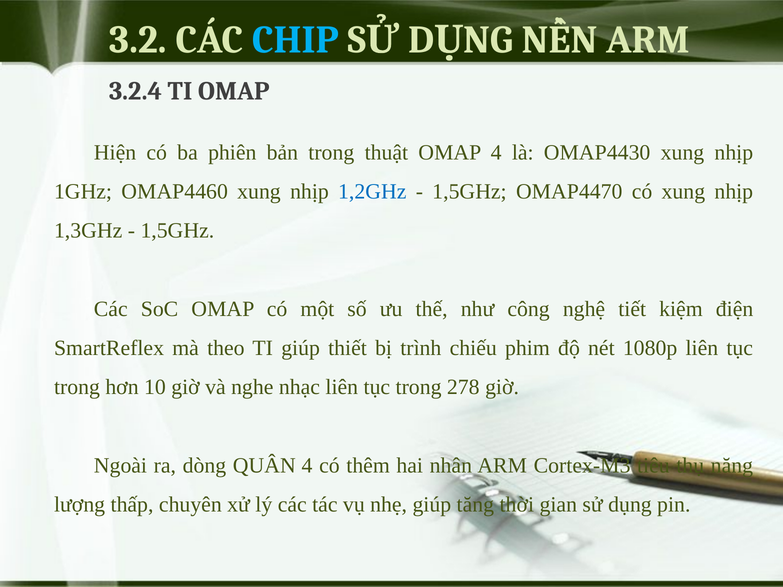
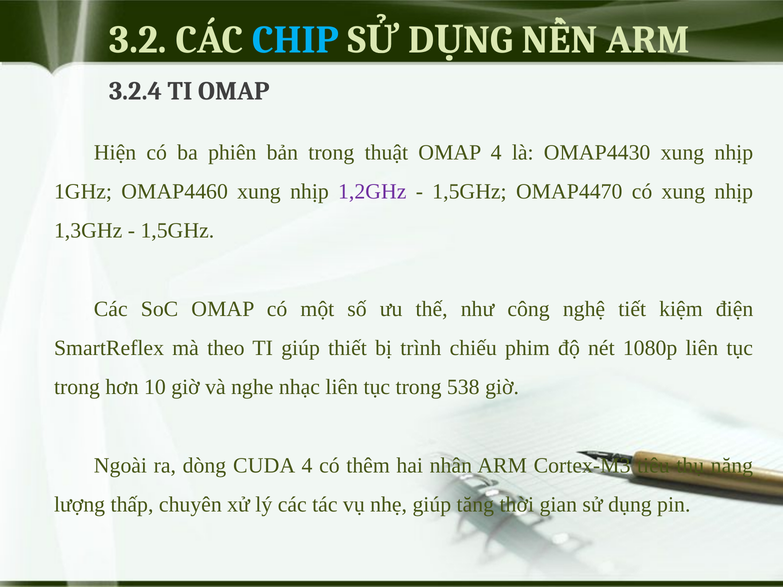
1,2GHz colour: blue -> purple (372, 192)
278: 278 -> 538 (463, 387)
QUÂN: QUÂN -> CUDA (264, 466)
